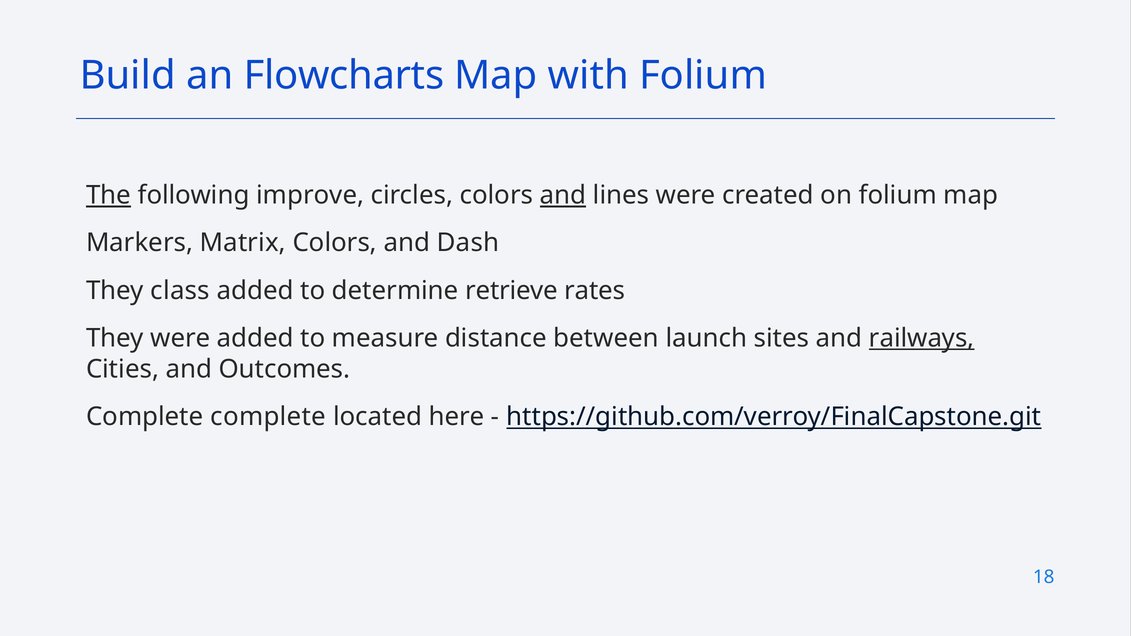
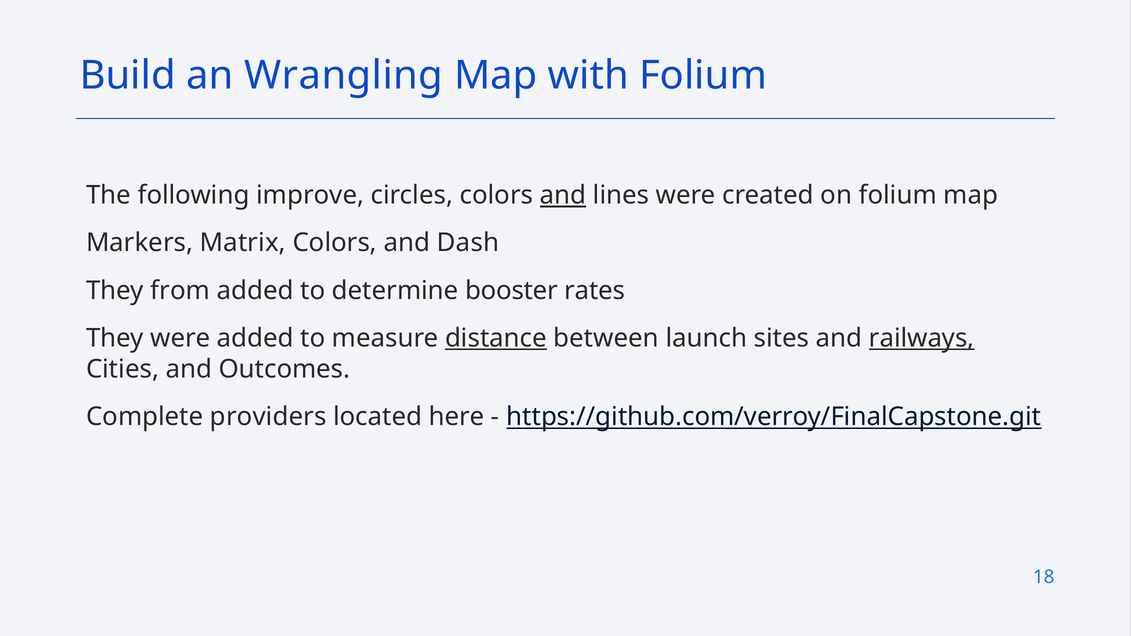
Flowcharts: Flowcharts -> Wrangling (344, 76)
The underline: present -> none (109, 195)
class: class -> from (180, 291)
retrieve: retrieve -> booster (512, 291)
distance underline: none -> present (496, 338)
Complete complete: complete -> providers (268, 417)
